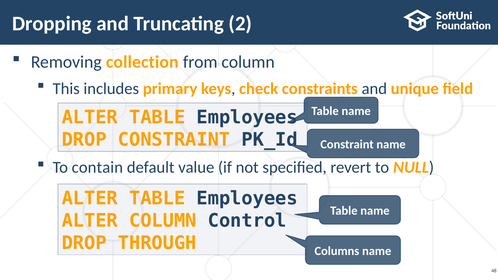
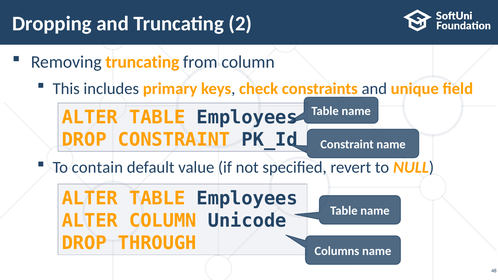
Removing collection: collection -> truncating (142, 62)
Control: Control -> Unicode (247, 221)
